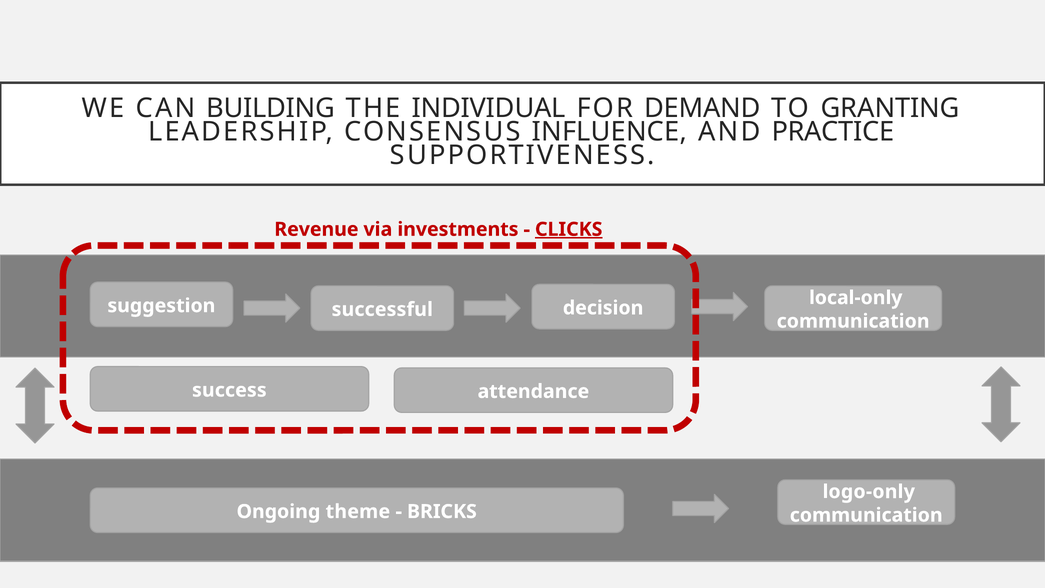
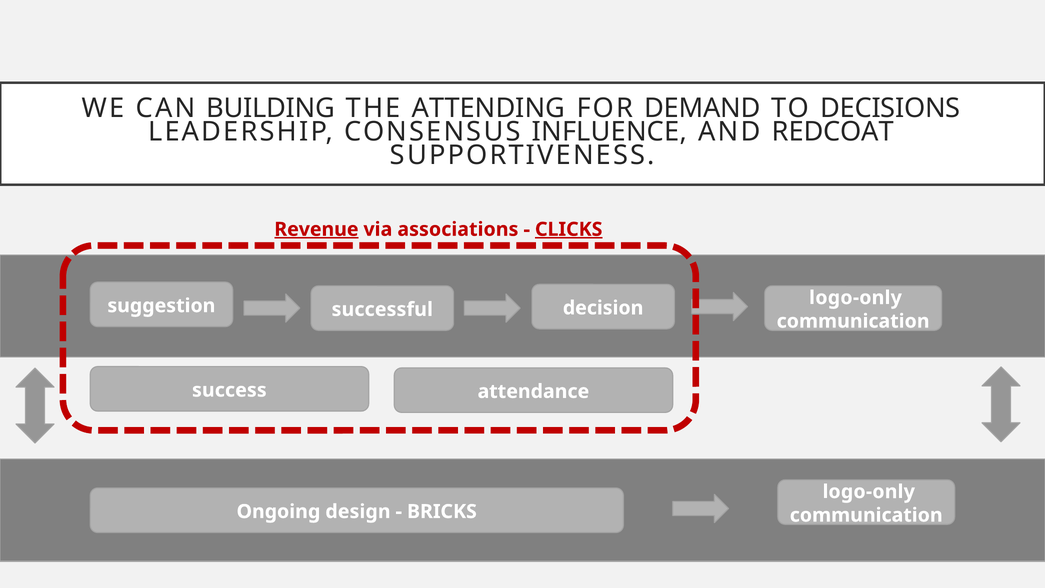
INDIVIDUAL: INDIVIDUAL -> ATTENDING (489, 108)
GRANTING: GRANTING -> DECISIONS (890, 108)
PRACTICE: PRACTICE -> REDCOAT (833, 132)
Revenue underline: none -> present (316, 229)
investments: investments -> associations (458, 229)
local-only: local-only -> logo-only (856, 298)
theme: theme -> design (358, 511)
